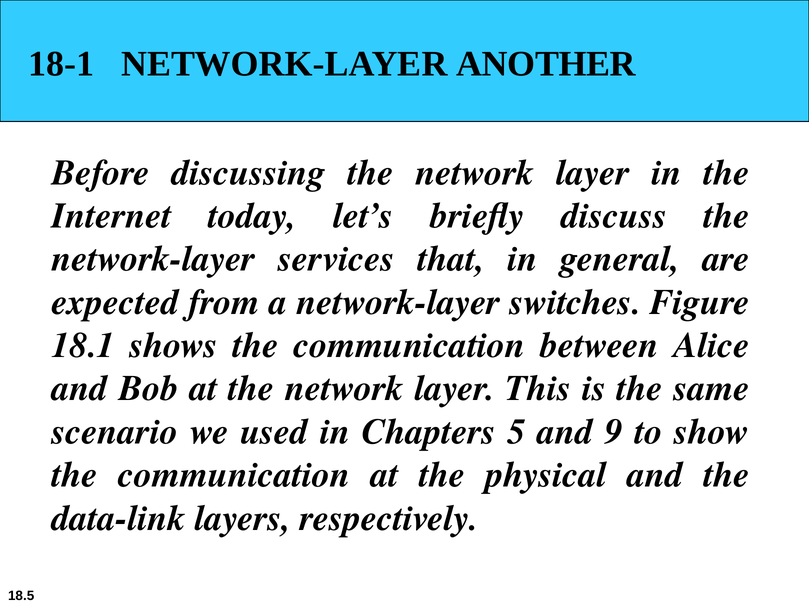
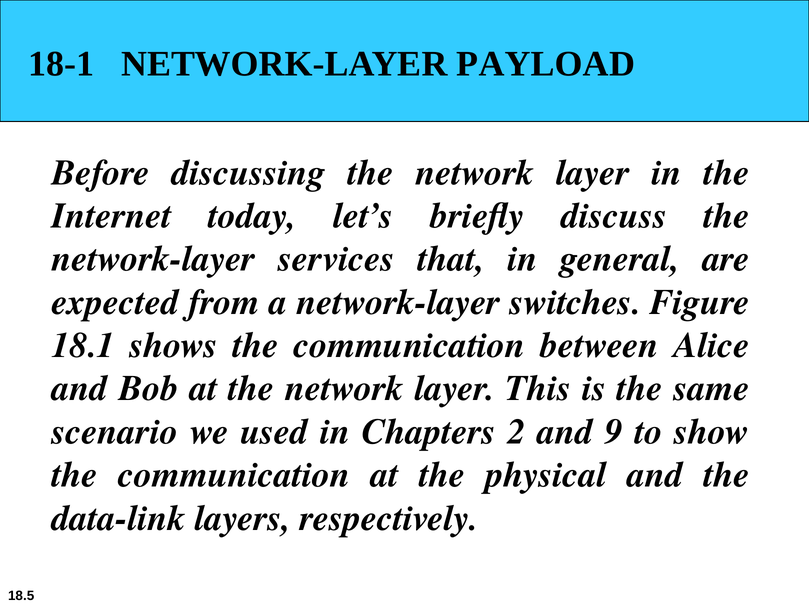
ANOTHER: ANOTHER -> PAYLOAD (546, 64)
5: 5 -> 2 (517, 432)
